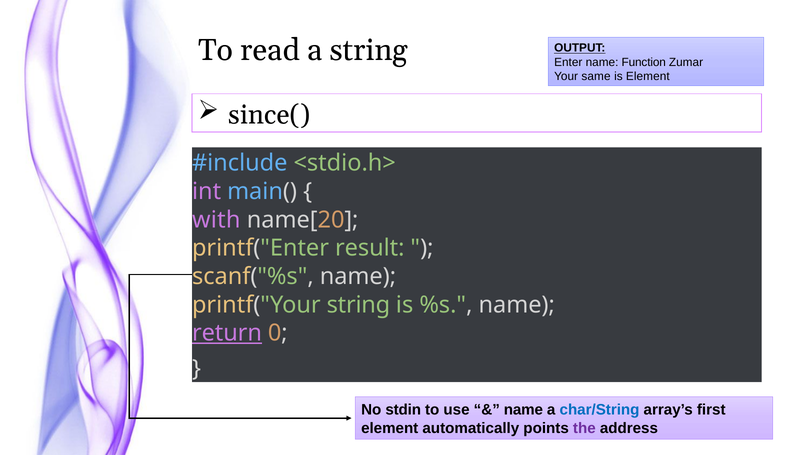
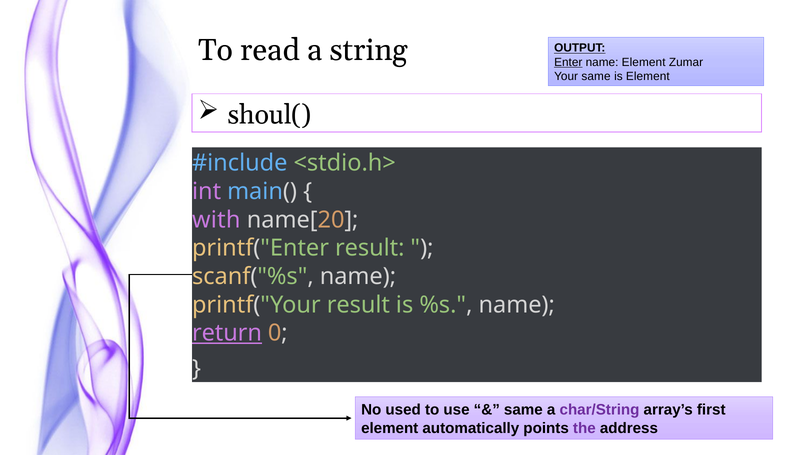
Enter underline: none -> present (568, 62)
name Function: Function -> Element (644, 62)
since(: since( -> shoul( (270, 115)
printf("Your string: string -> result (358, 304)
stdin: stdin -> used (403, 409)
name: name -> same (523, 409)
char/String colour: blue -> purple (600, 409)
